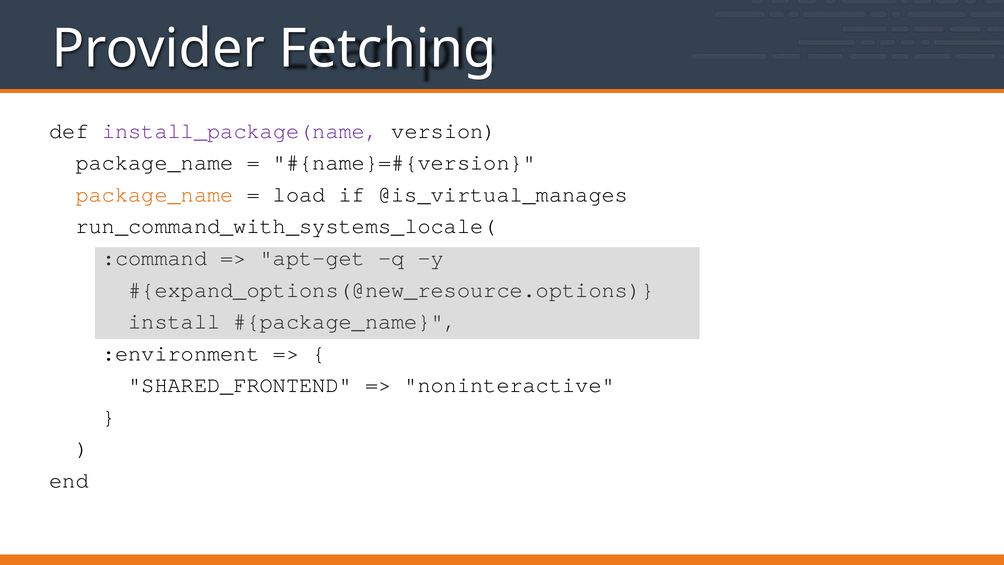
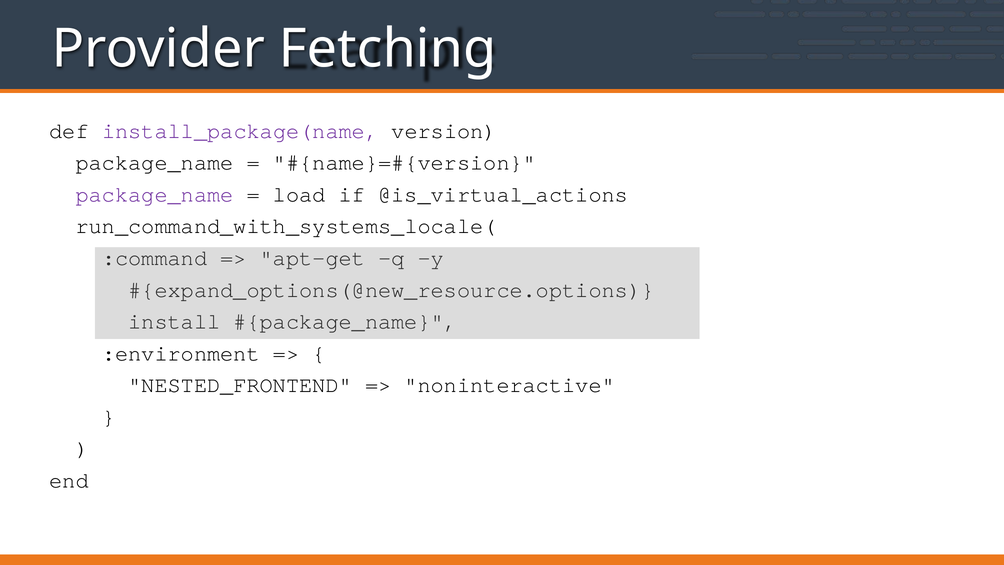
package_name colour: orange -> purple (155, 194)
@is_virtual_manages: @is_virtual_manages -> @is_virtual_actions (503, 194)
SHARED_FRONTEND: SHARED_FRONTEND -> NESTED_FRONTEND (240, 385)
